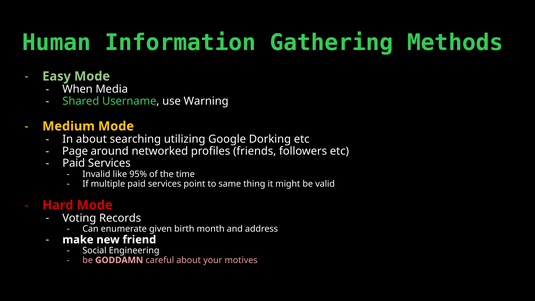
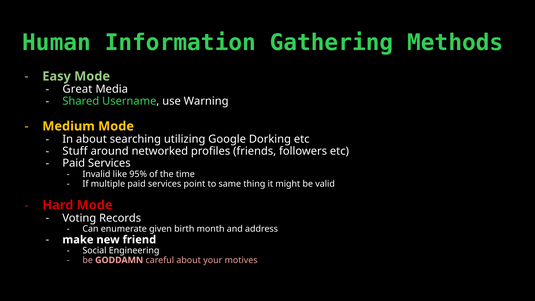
When: When -> Great (77, 89)
Page: Page -> Stuff (75, 151)
